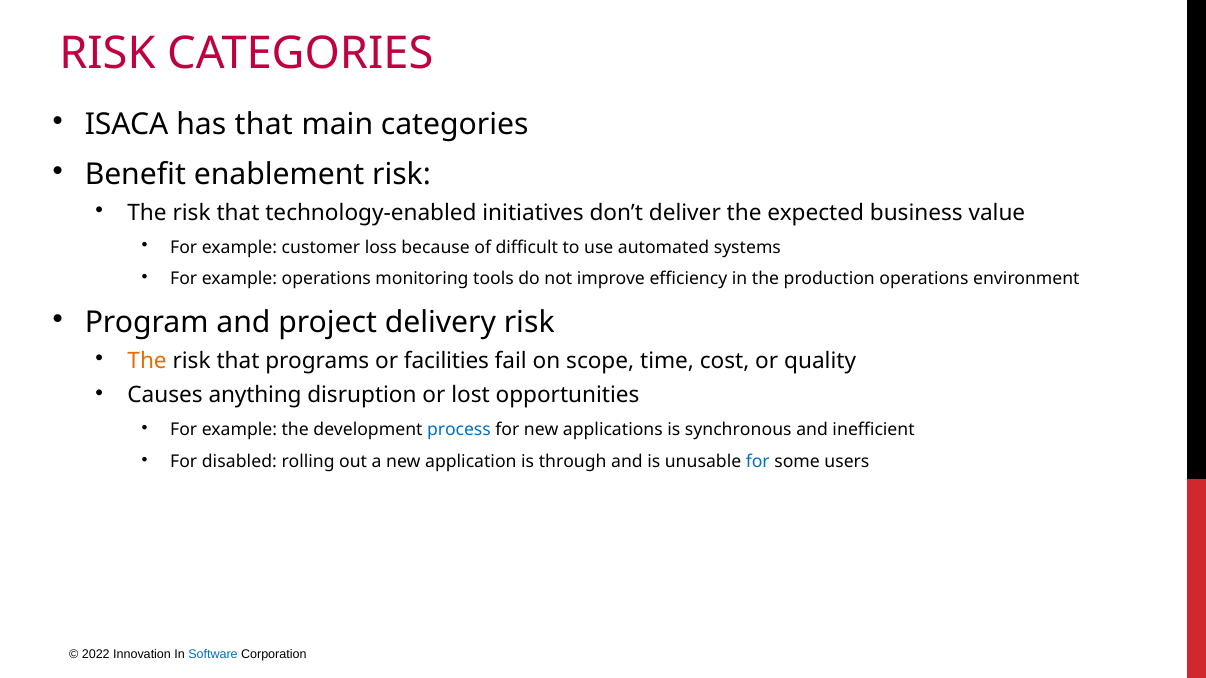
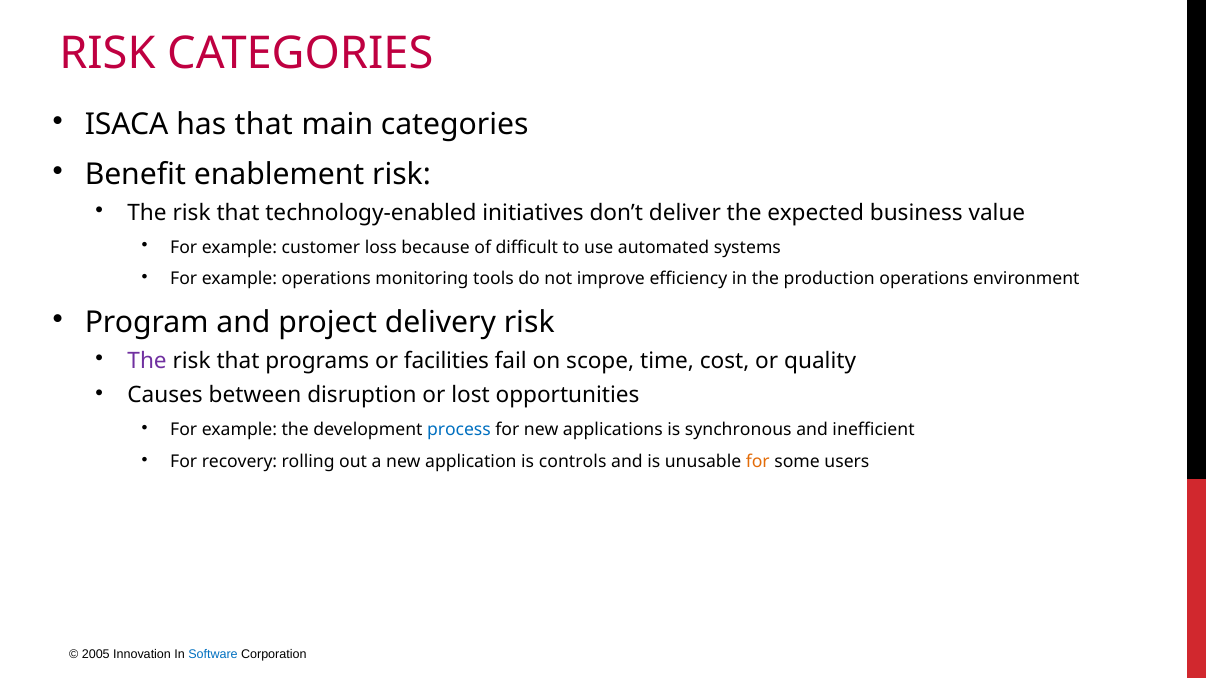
The colour: orange -> purple (147, 361)
anything: anything -> between (255, 395)
disabled: disabled -> recovery (239, 462)
through: through -> controls (573, 462)
for colour: blue -> orange (758, 462)
2022: 2022 -> 2005 (96, 655)
